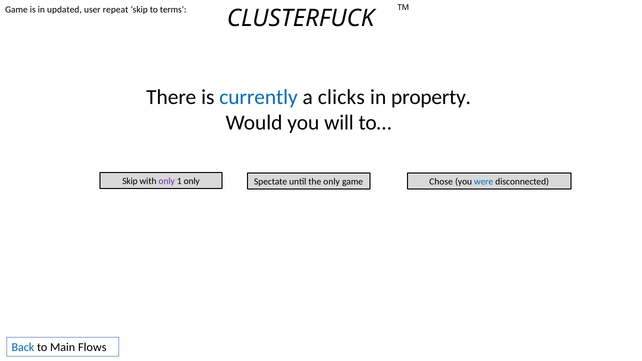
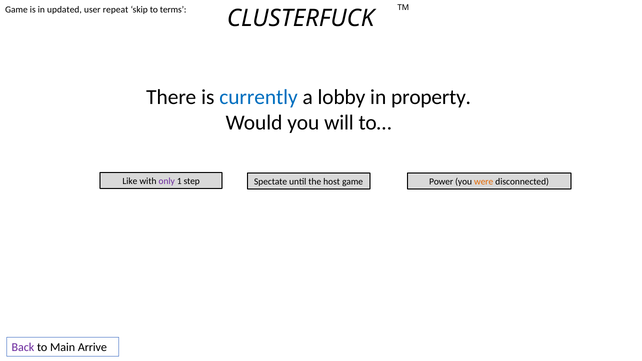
clicks: clicks -> lobby (341, 97)
Skip: Skip -> Like (130, 181)
1 only: only -> step (192, 181)
the only: only -> host (332, 182)
Chose: Chose -> Power (441, 182)
were colour: blue -> orange (484, 182)
Back colour: blue -> purple (23, 348)
Flows: Flows -> Arrive (92, 348)
